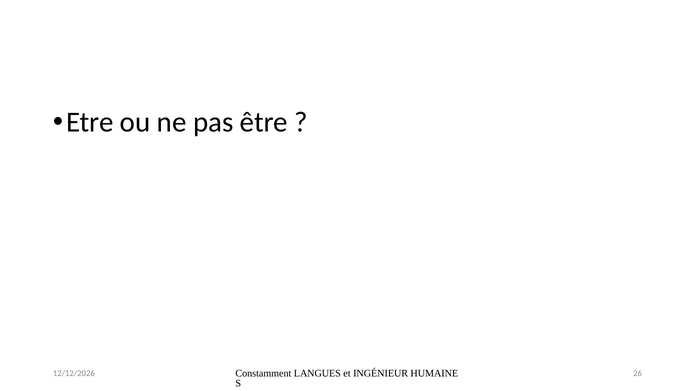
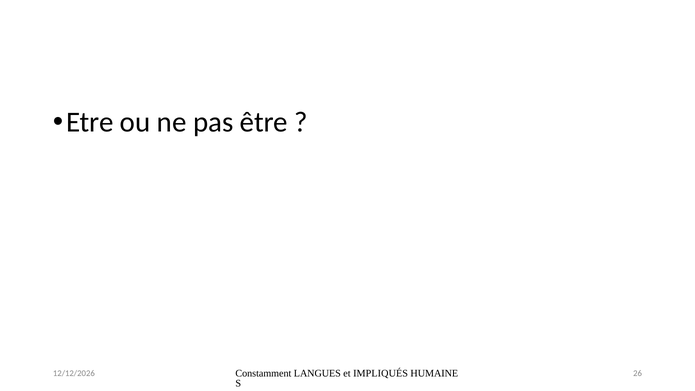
INGÉNIEUR: INGÉNIEUR -> IMPLIQUÉS (381, 373)
